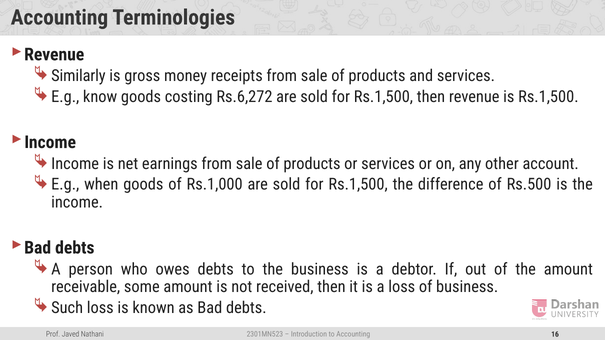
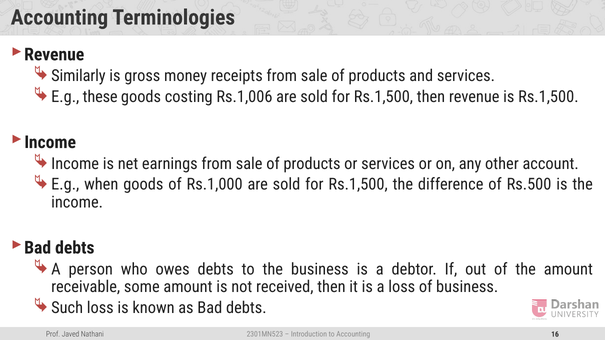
know: know -> these (100, 97)
Rs.6,272: Rs.6,272 -> Rs.1,006 (244, 97)
